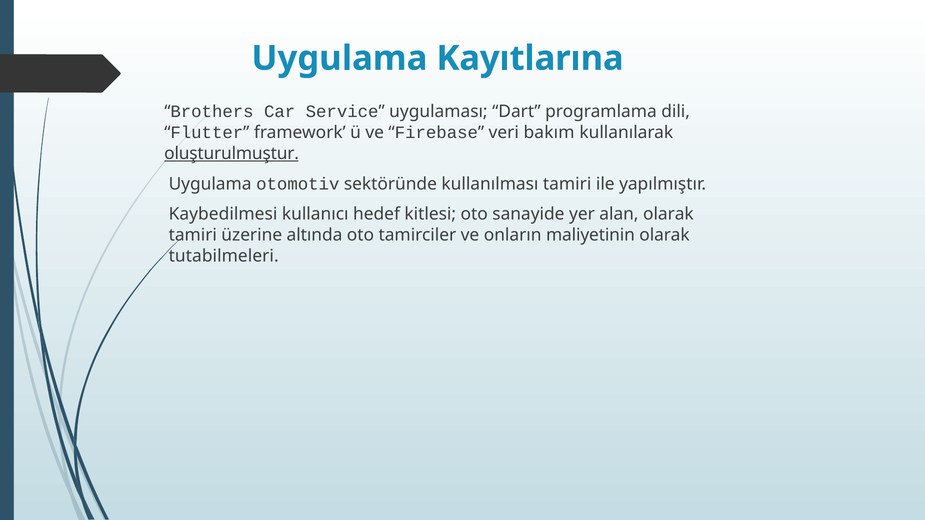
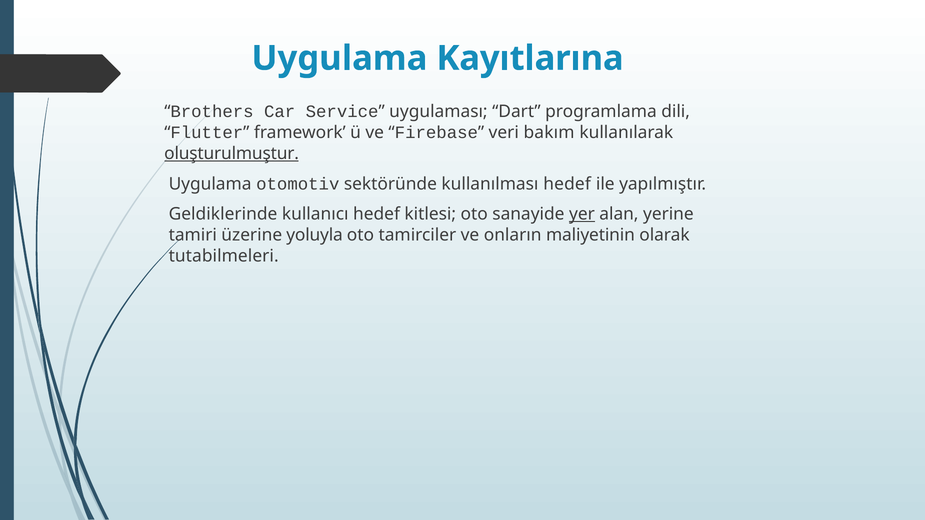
kullanılması tamiri: tamiri -> hedef (567, 184)
Kaybedilmesi: Kaybedilmesi -> Geldiklerinde (223, 214)
yer underline: none -> present (582, 214)
alan olarak: olarak -> yerine (668, 214)
altında: altında -> yoluyla (315, 235)
